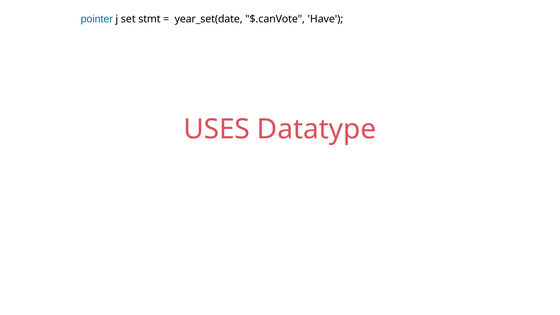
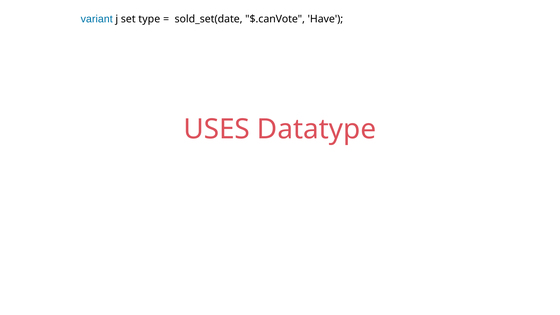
pointer: pointer -> variant (97, 19)
stmt: stmt -> type (149, 19)
year_set(date: year_set(date -> sold_set(date (209, 19)
